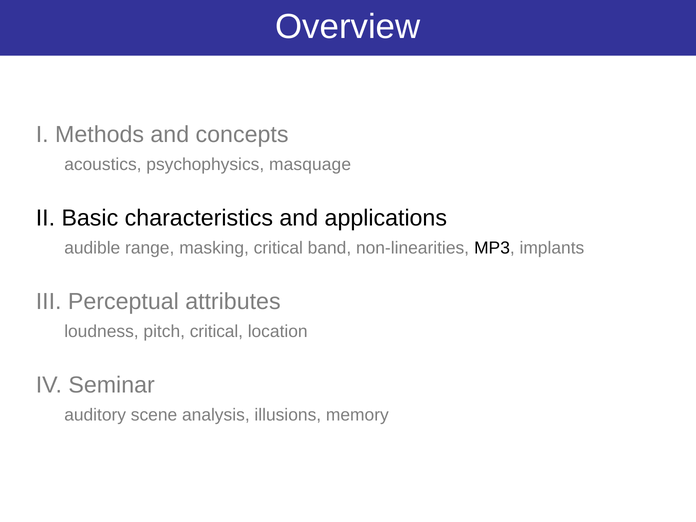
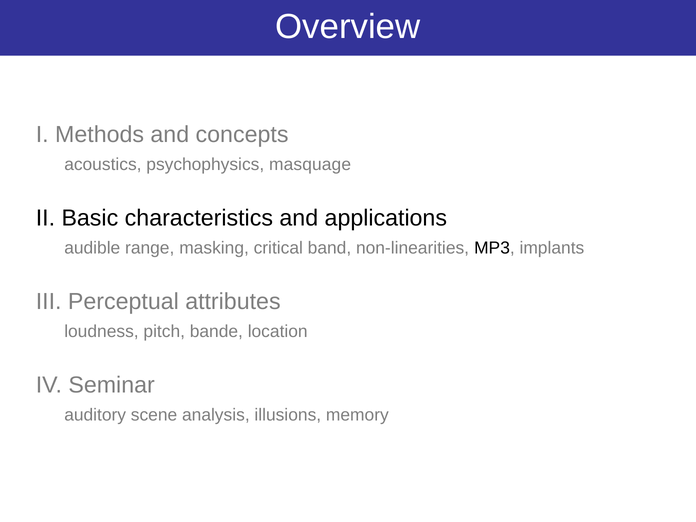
pitch critical: critical -> bande (216, 331)
